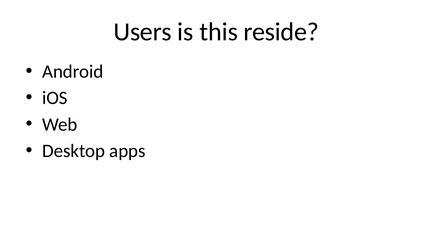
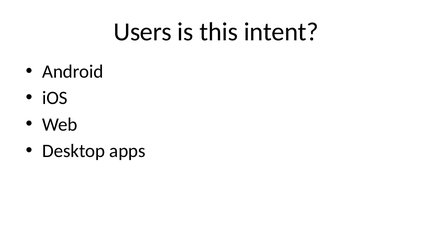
reside: reside -> intent (281, 32)
